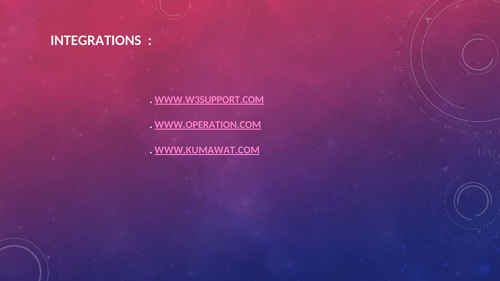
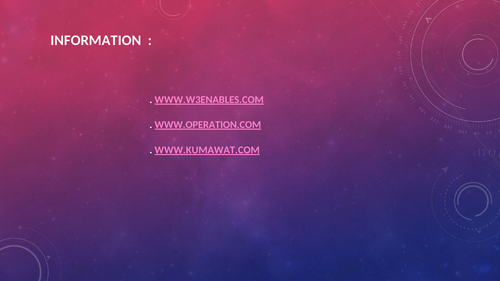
INTEGRATIONS: INTEGRATIONS -> INFORMATION (96, 40)
WWW.W3SUPPORT.COM: WWW.W3SUPPORT.COM -> WWW.W3ENABLES.COM (209, 100)
